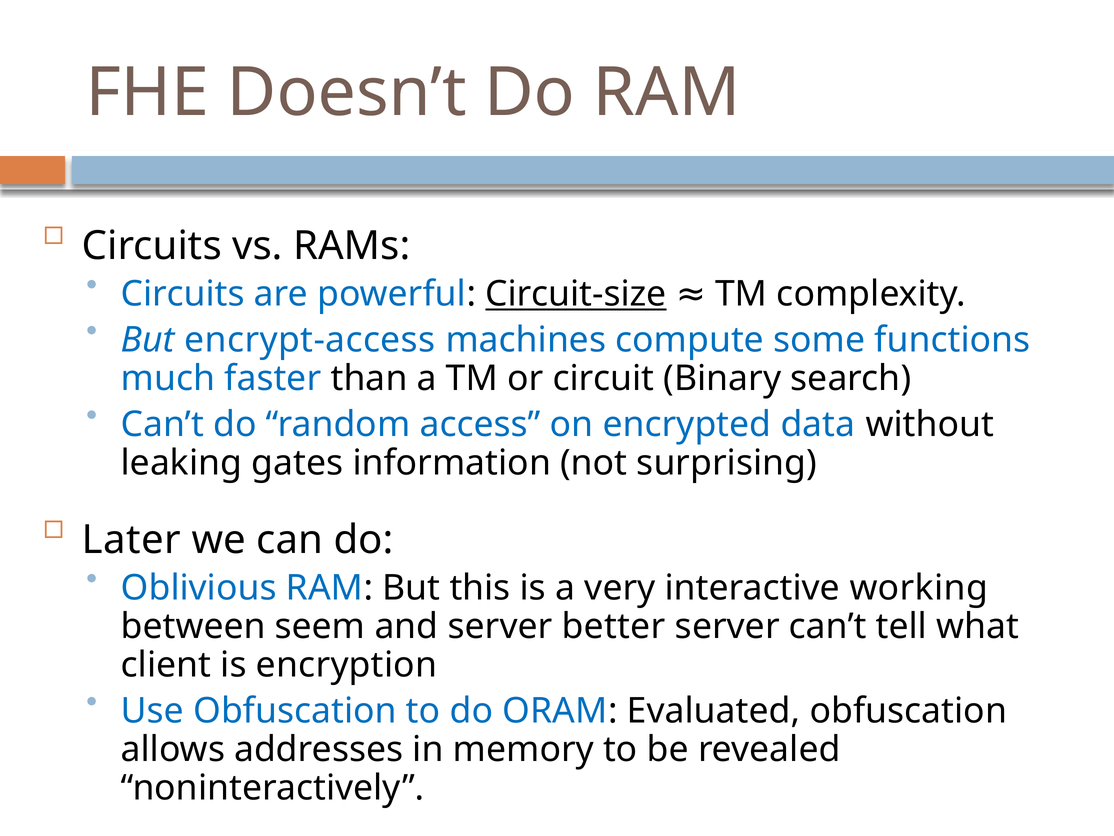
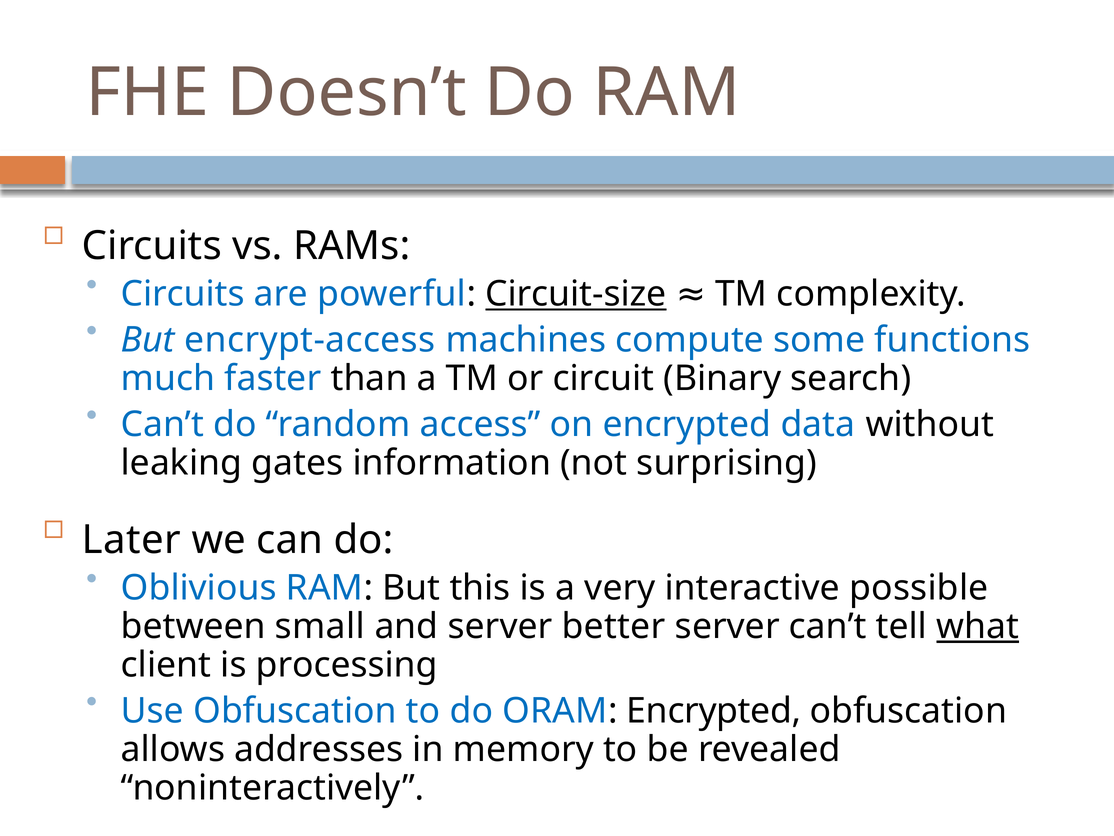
working: working -> possible (919, 588)
seem: seem -> small (320, 626)
what underline: none -> present (978, 626)
encryption: encryption -> processing (347, 664)
ORAM Evaluated: Evaluated -> Encrypted (714, 711)
